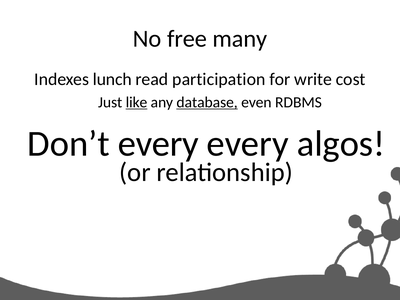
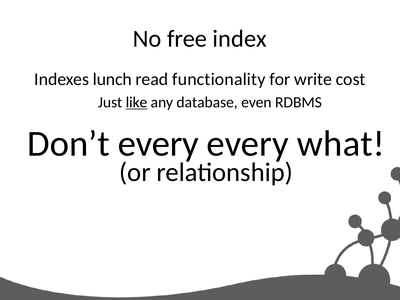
many: many -> index (240, 39)
participation: participation -> functionality (219, 79)
database underline: present -> none (207, 102)
algos: algos -> what (341, 144)
